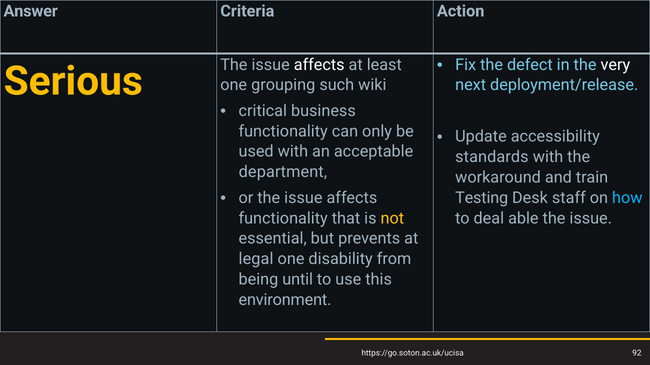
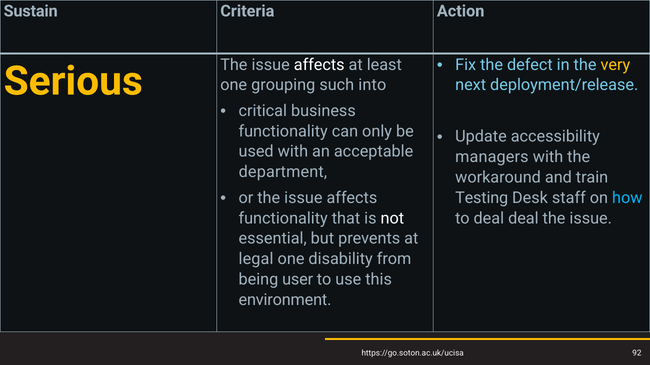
Answer: Answer -> Sustain (31, 11)
very colour: white -> yellow (615, 65)
wiki: wiki -> into (372, 85)
standards: standards -> managers (492, 157)
not colour: yellow -> white (392, 219)
deal able: able -> deal (523, 219)
until: until -> user (298, 280)
